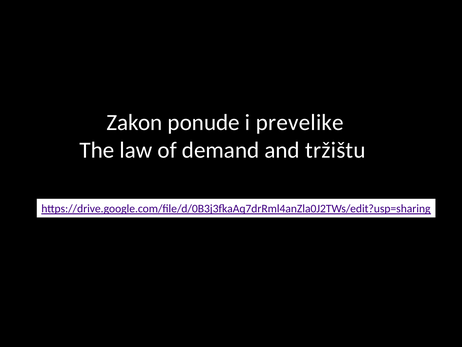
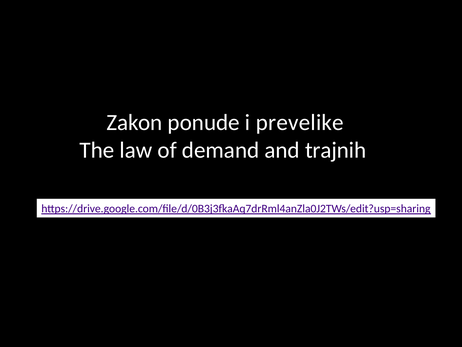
tržištu: tržištu -> trajnih (336, 150)
